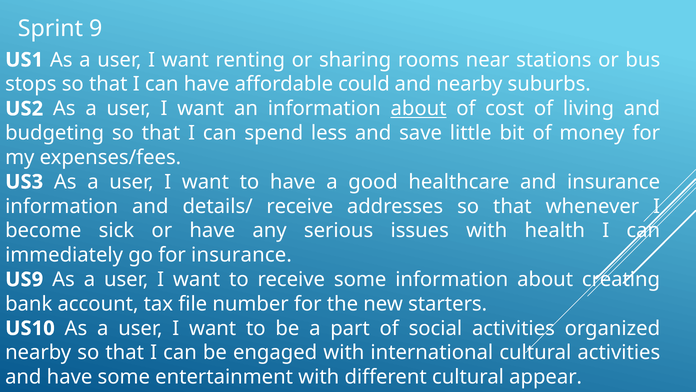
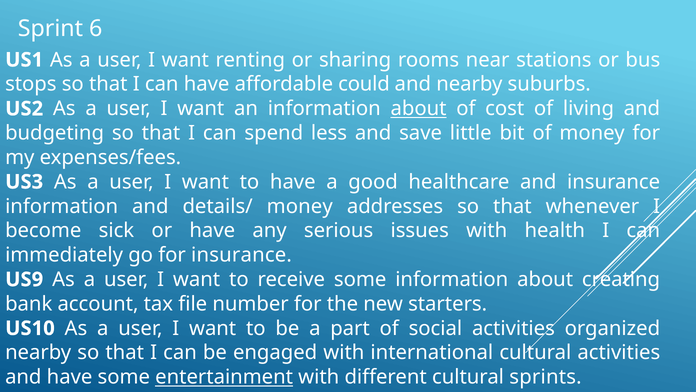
9: 9 -> 6 (96, 28)
details/ receive: receive -> money (300, 206)
entertainment underline: none -> present (224, 377)
appear: appear -> sprints (546, 377)
